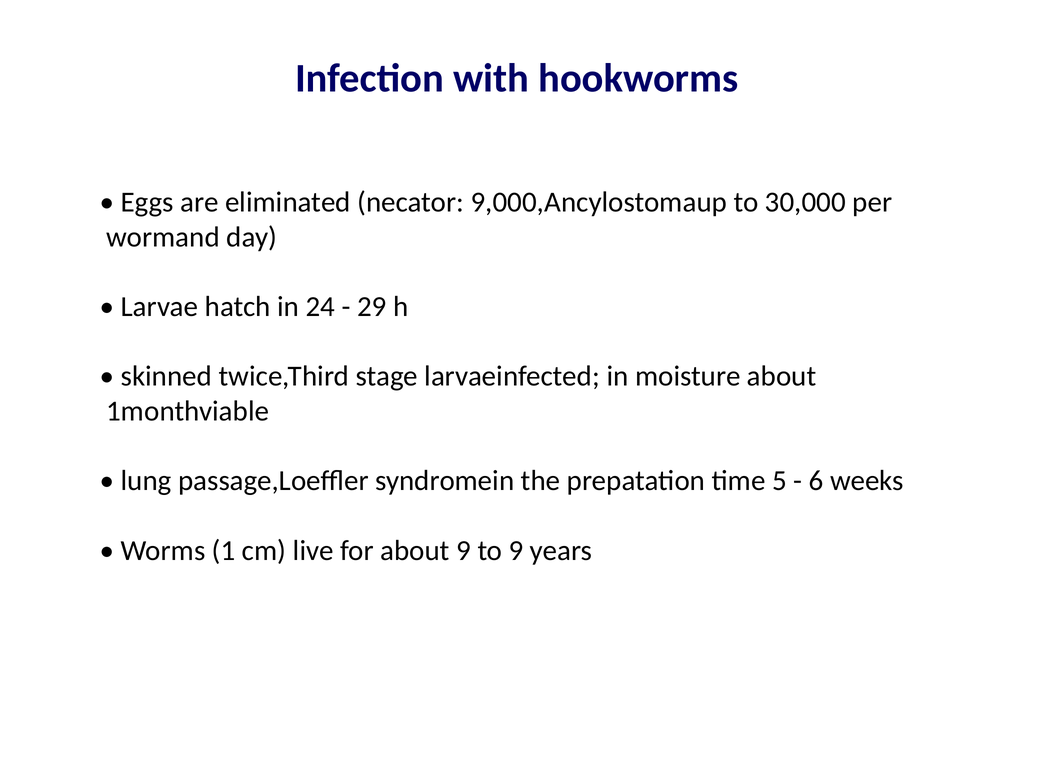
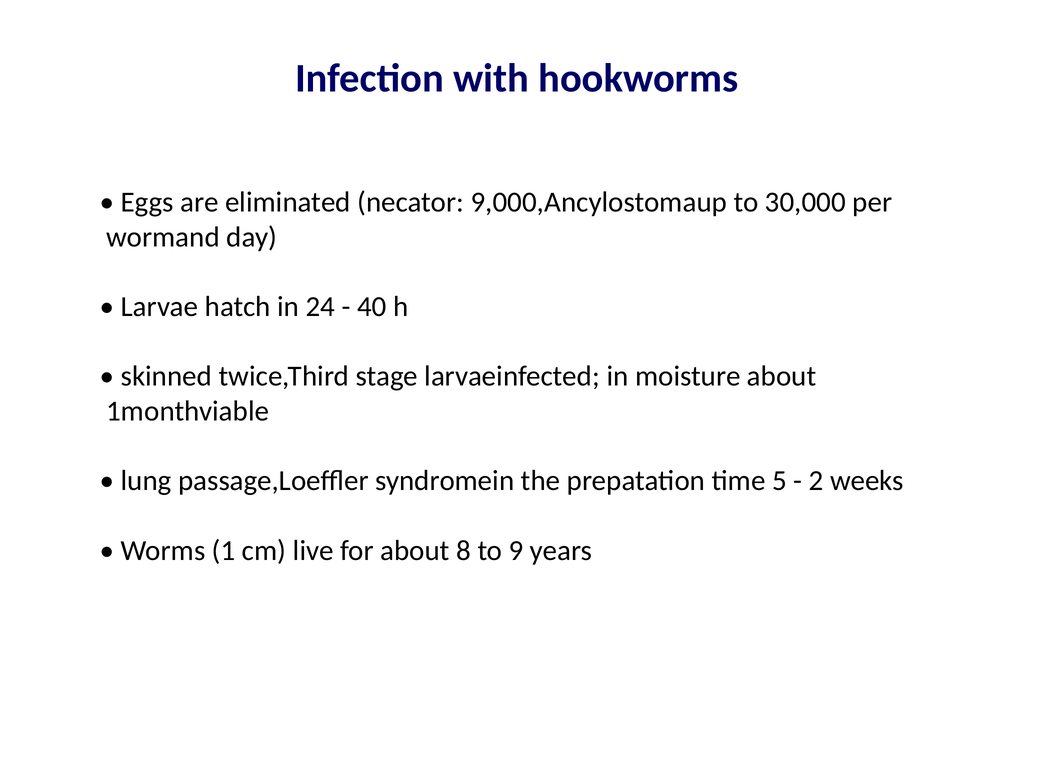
29: 29 -> 40 (372, 307)
6: 6 -> 2 (816, 481)
about 9: 9 -> 8 (464, 550)
